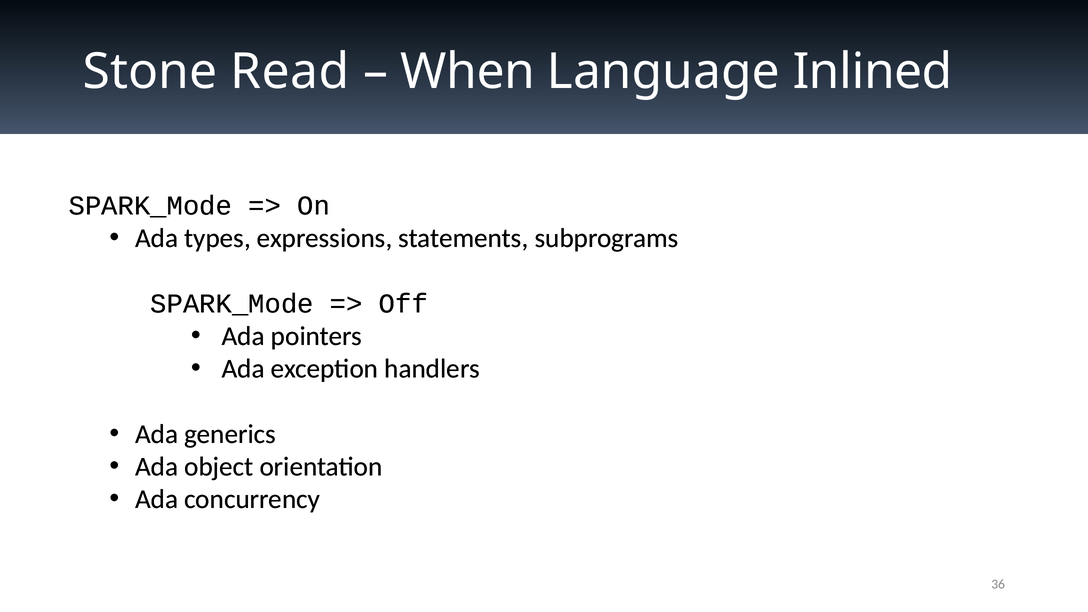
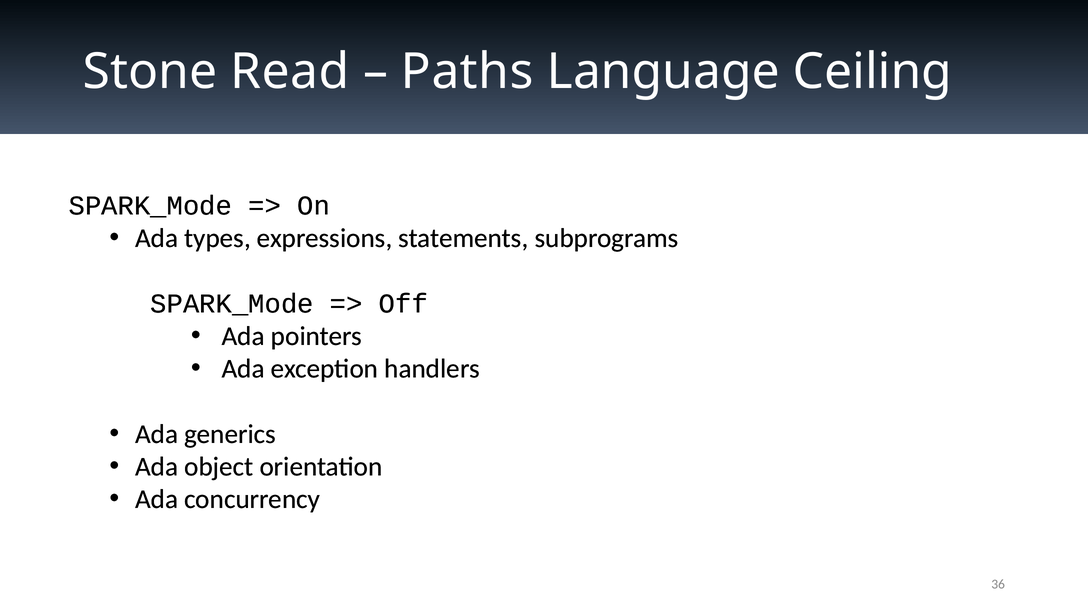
When: When -> Paths (467, 72)
Inlined: Inlined -> Ceiling (872, 72)
